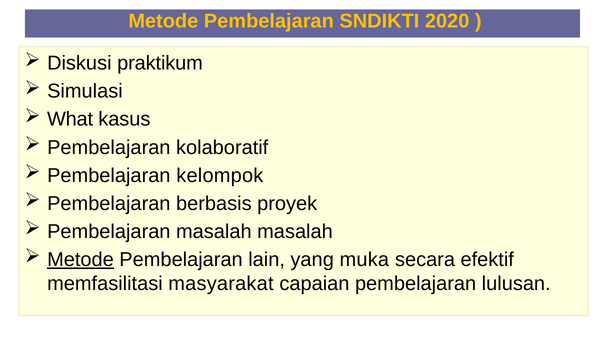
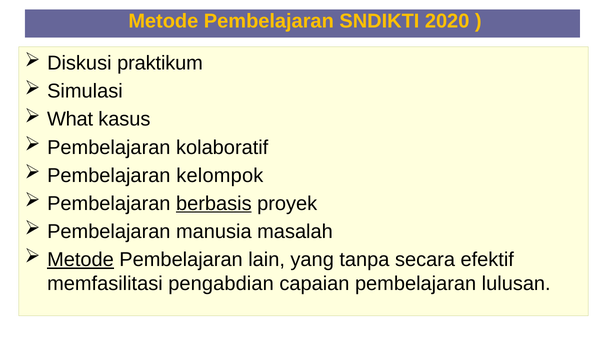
berbasis underline: none -> present (214, 203)
Pembelajaran masalah: masalah -> manusia (214, 231)
muka: muka -> tanpa (364, 259)
masyarakat: masyarakat -> pengabdian (221, 283)
